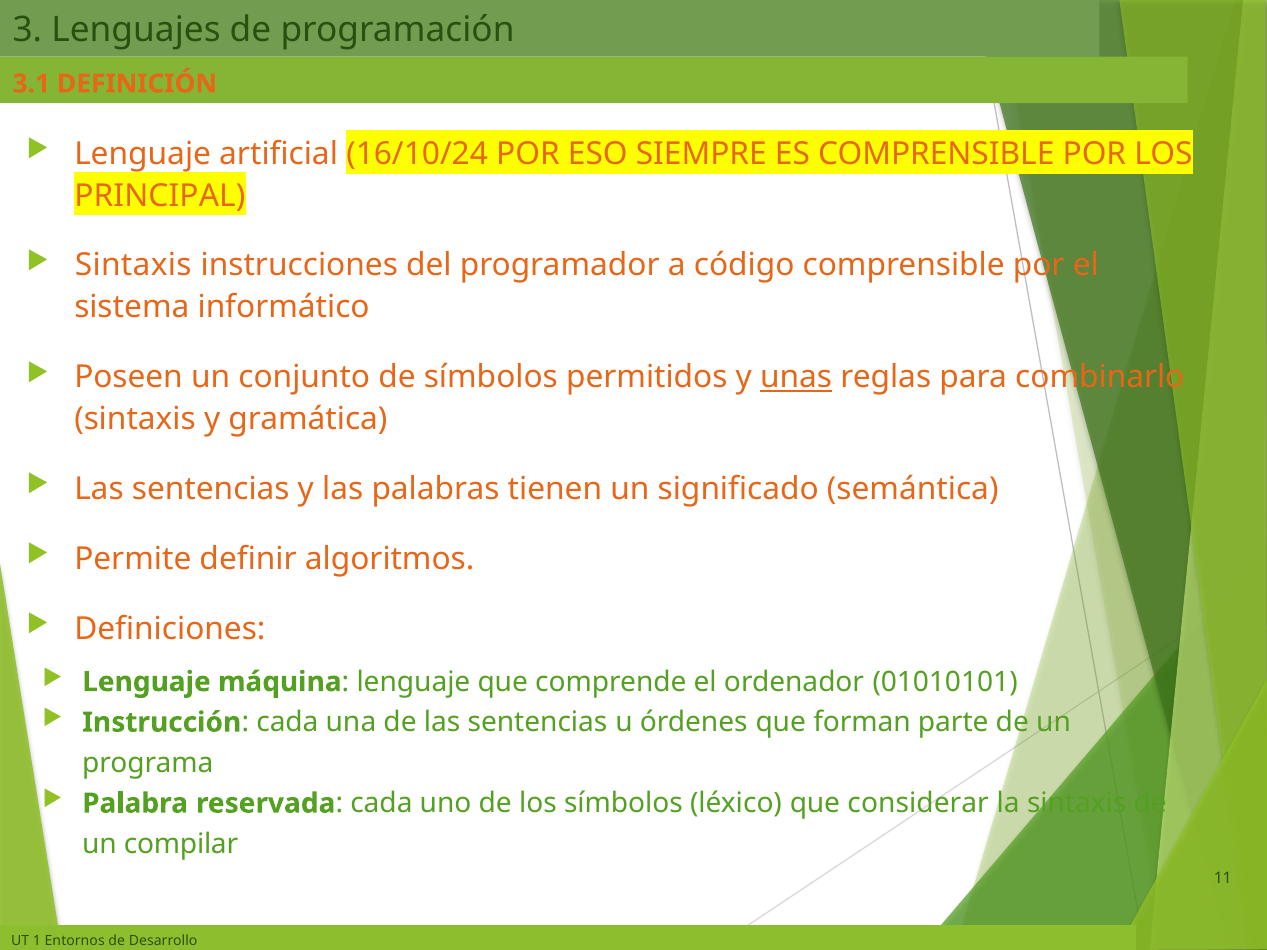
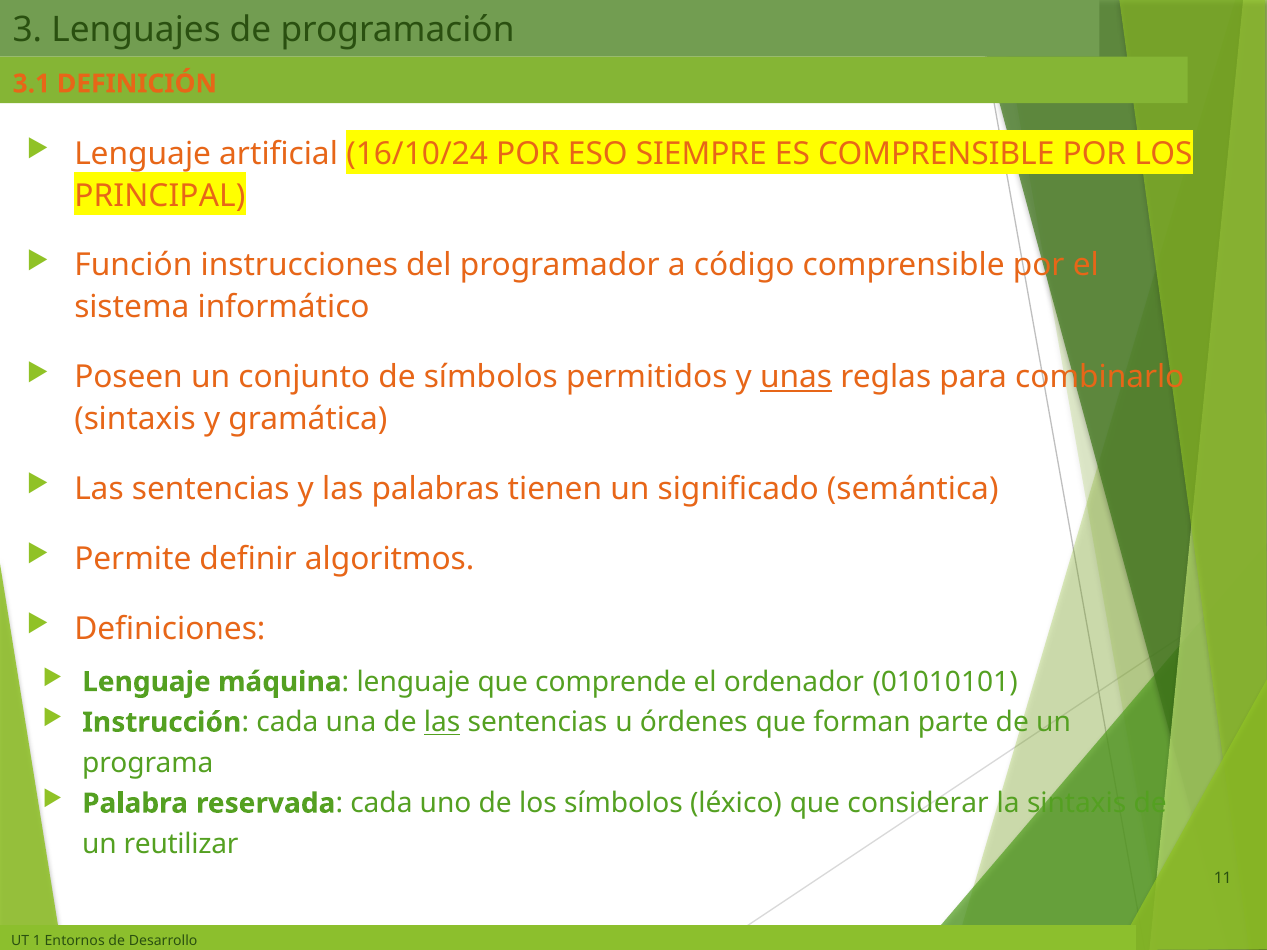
Sintaxis: Sintaxis -> Función (133, 266)
las underline: none -> present (442, 723)
compilar: compilar -> reutilizar (181, 844)
